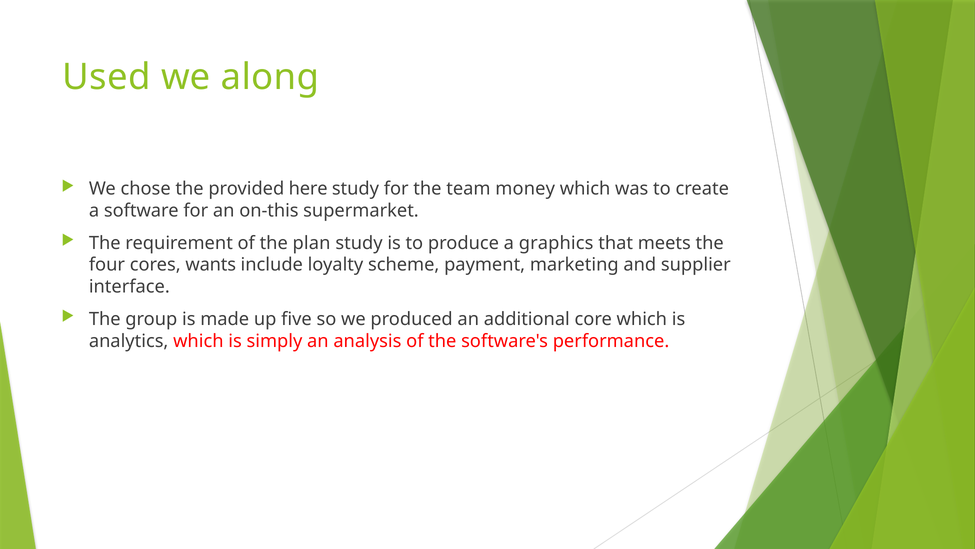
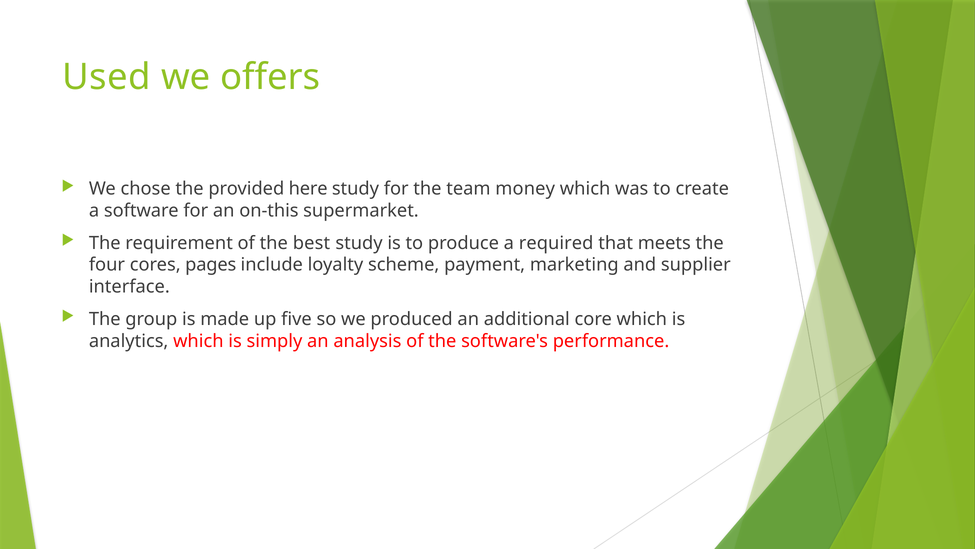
along: along -> offers (270, 77)
plan: plan -> best (311, 243)
graphics: graphics -> required (556, 243)
wants: wants -> pages (211, 265)
